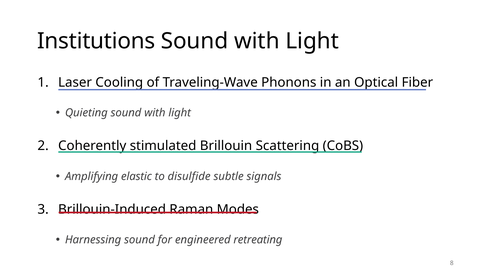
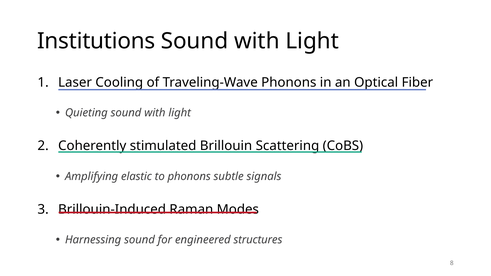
to disulfide: disulfide -> phonons (189, 176)
retreating: retreating -> structures (258, 240)
